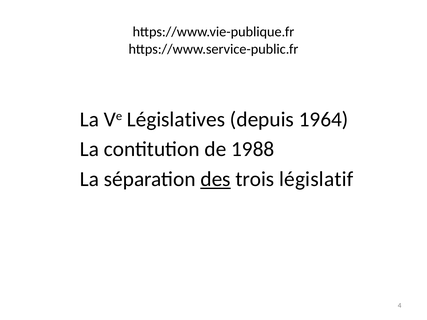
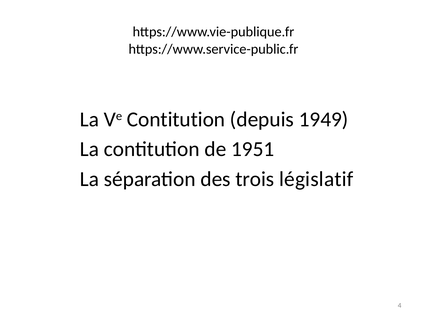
Ve Législatives: Législatives -> Contitution (176, 119)
1964: 1964 -> 1949 (324, 119)
1988: 1988 -> 1951 (253, 149)
des underline: present -> none (216, 179)
